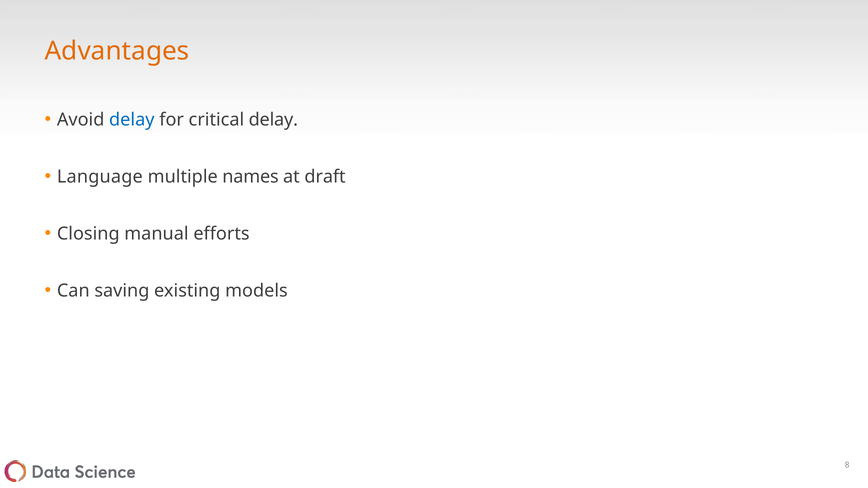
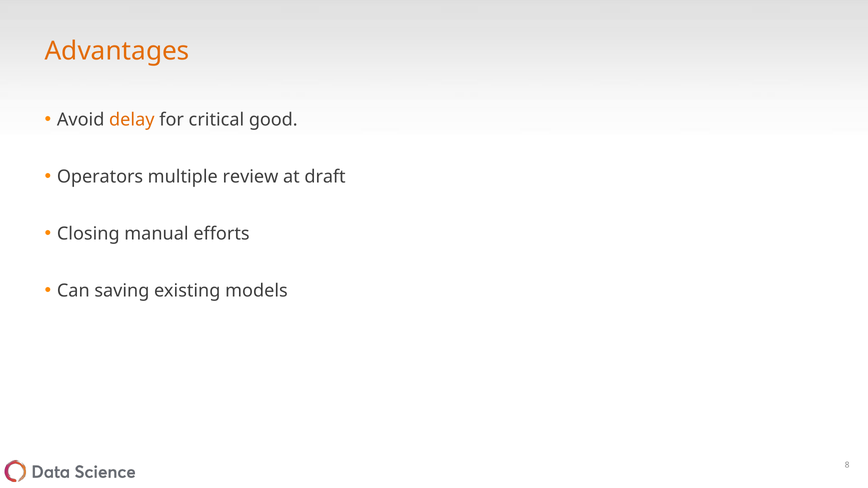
delay colour: blue -> orange (132, 120)
critical delay: delay -> good (273, 120)
Language: Language -> Operators (100, 177)
names: names -> review (250, 177)
